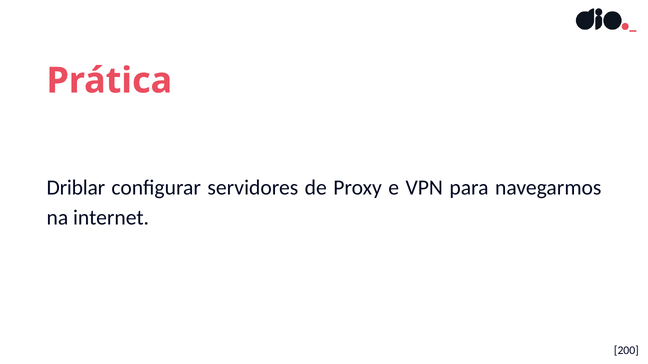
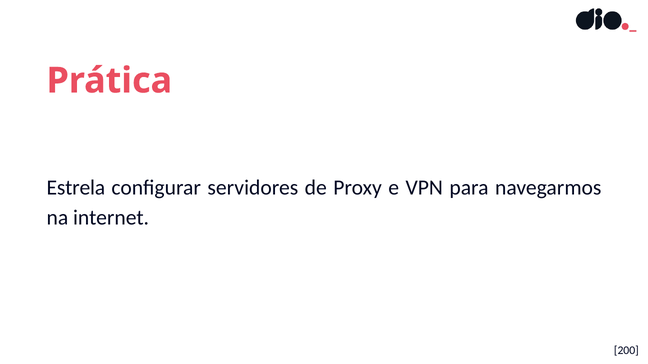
Driblar: Driblar -> Estrela (76, 188)
